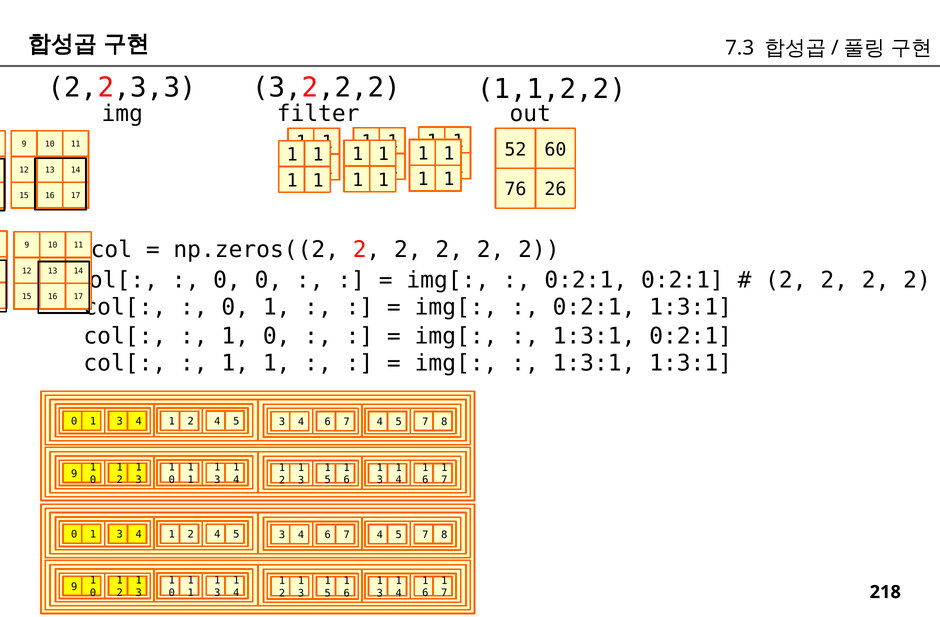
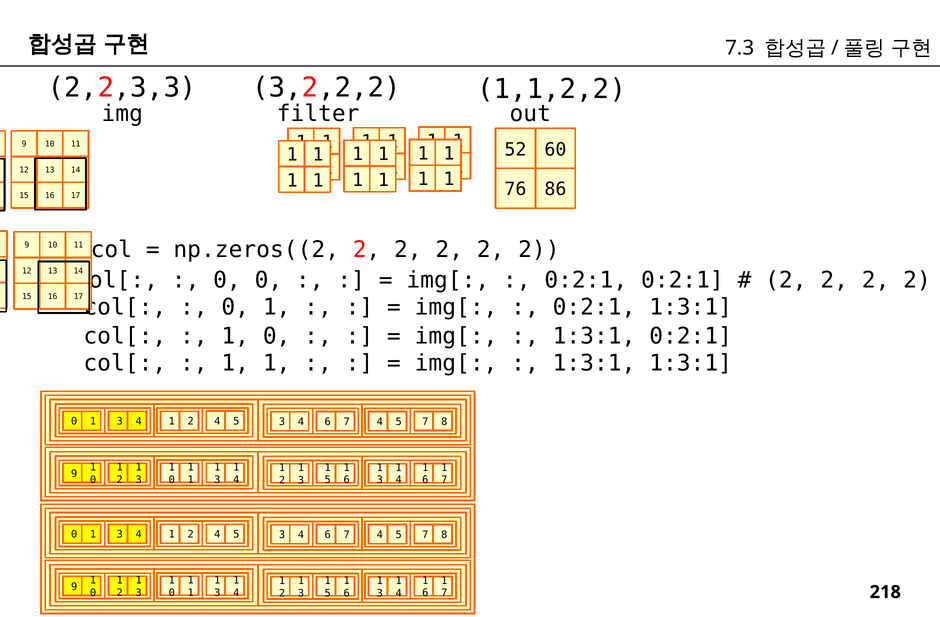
26: 26 -> 86 (555, 190)
